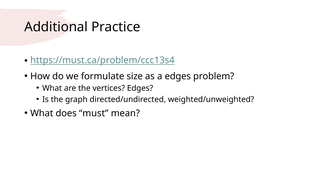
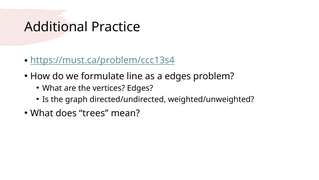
size: size -> line (135, 76)
must: must -> trees (94, 113)
